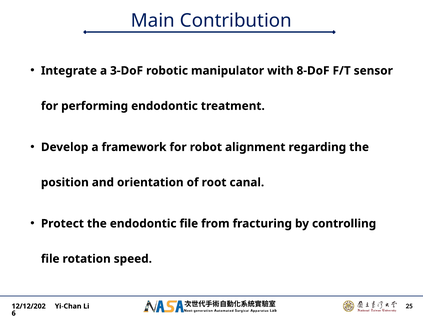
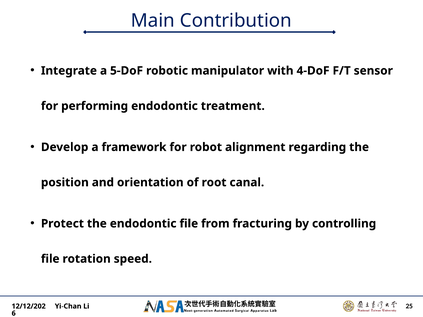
3-DoF: 3-DoF -> 5-DoF (127, 71)
8-DoF: 8-DoF -> 4-DoF (313, 71)
